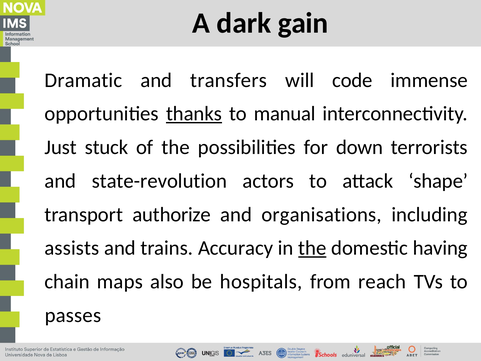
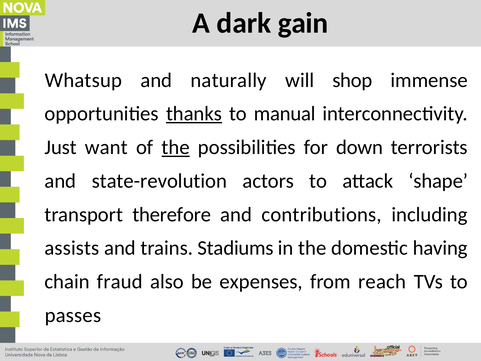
Dramatic: Dramatic -> Whatsup (83, 80)
transfers: transfers -> naturally (229, 80)
code: code -> shop (352, 80)
stuck: stuck -> want (106, 147)
the underline: none -> present (176, 147)
authorize: authorize -> therefore (172, 214)
organisations: organisations -> contributions (322, 214)
Accuracy: Accuracy -> Stadiums (236, 248)
the underline: present -> none (312, 248)
maps: maps -> fraud (120, 281)
hospitals: hospitals -> expenses (261, 281)
